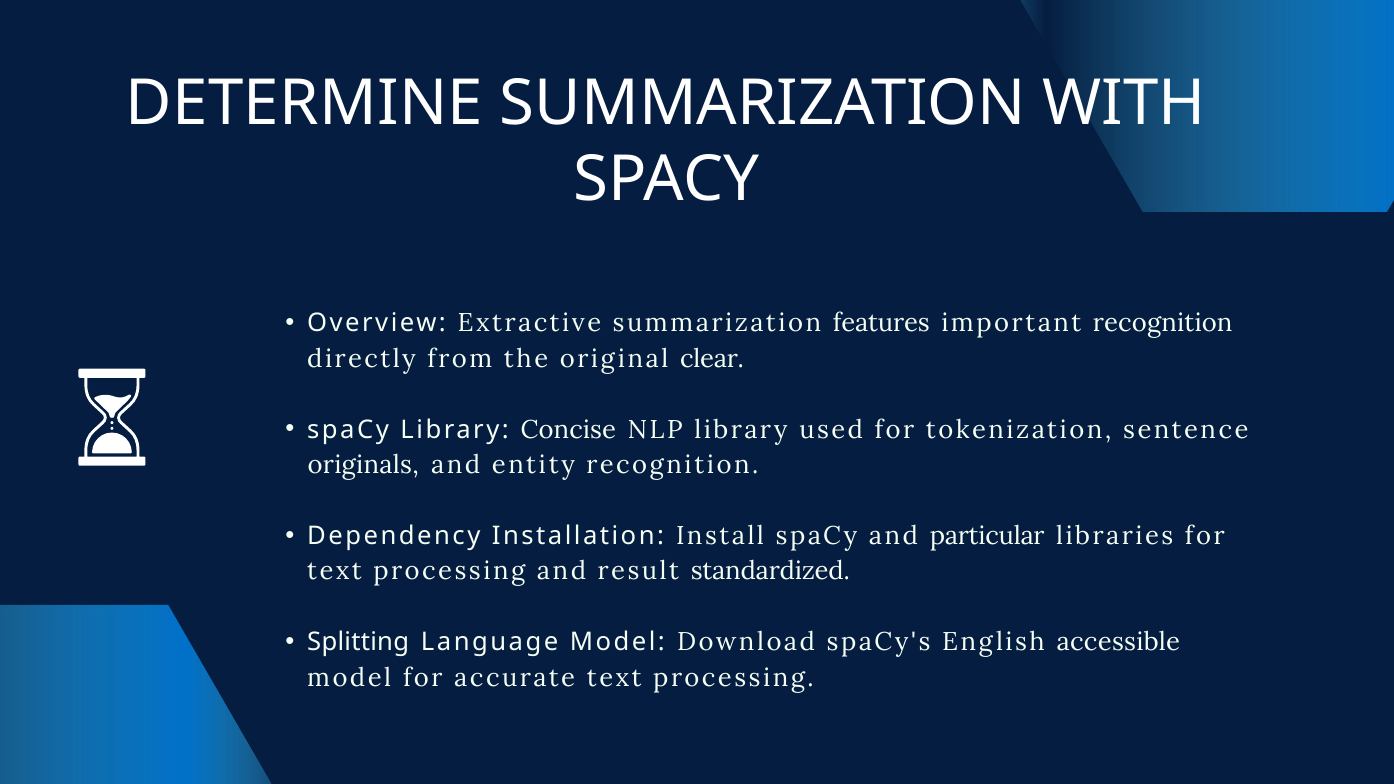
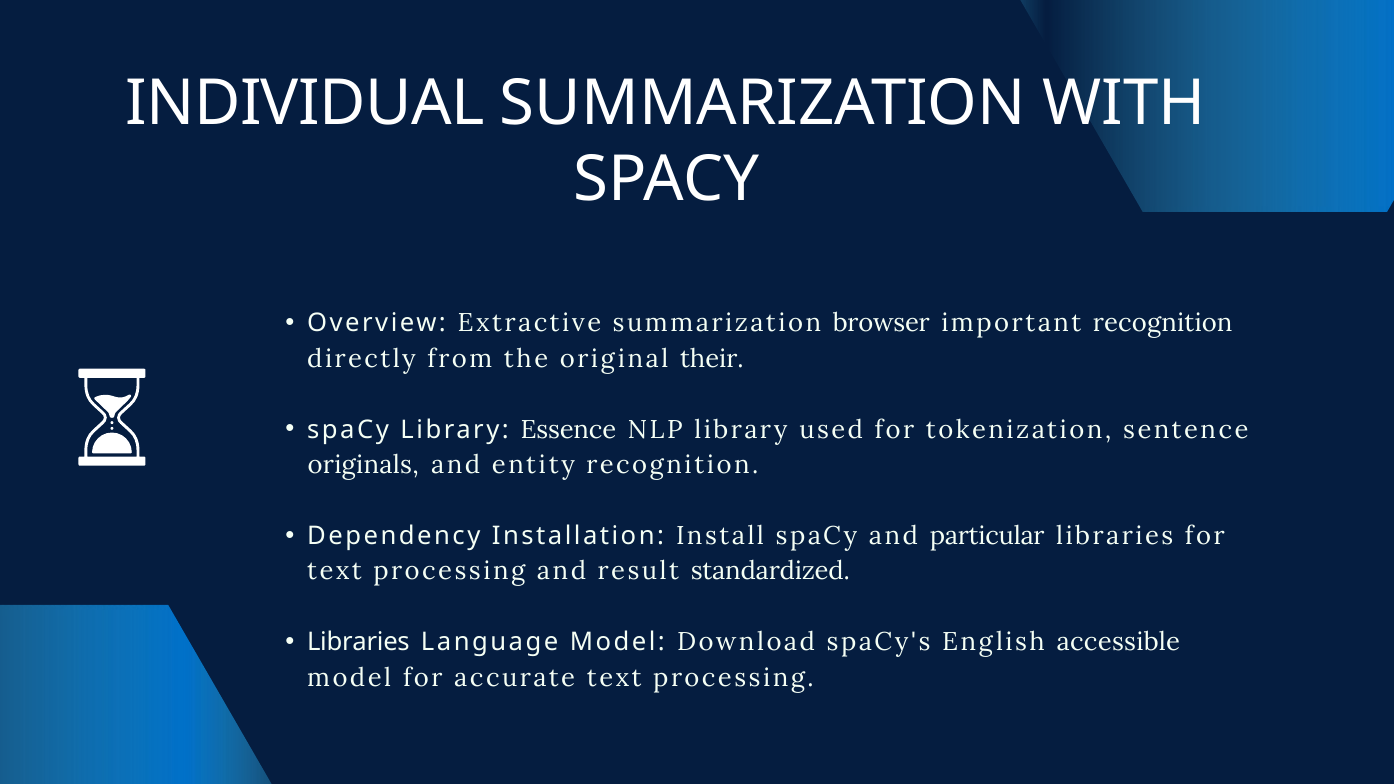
DETERMINE: DETERMINE -> INDIVIDUAL (305, 103)
features: features -> browser (881, 324)
clear: clear -> their (712, 359)
Concise: Concise -> Essence (568, 430)
Splitting: Splitting -> Libraries (358, 642)
